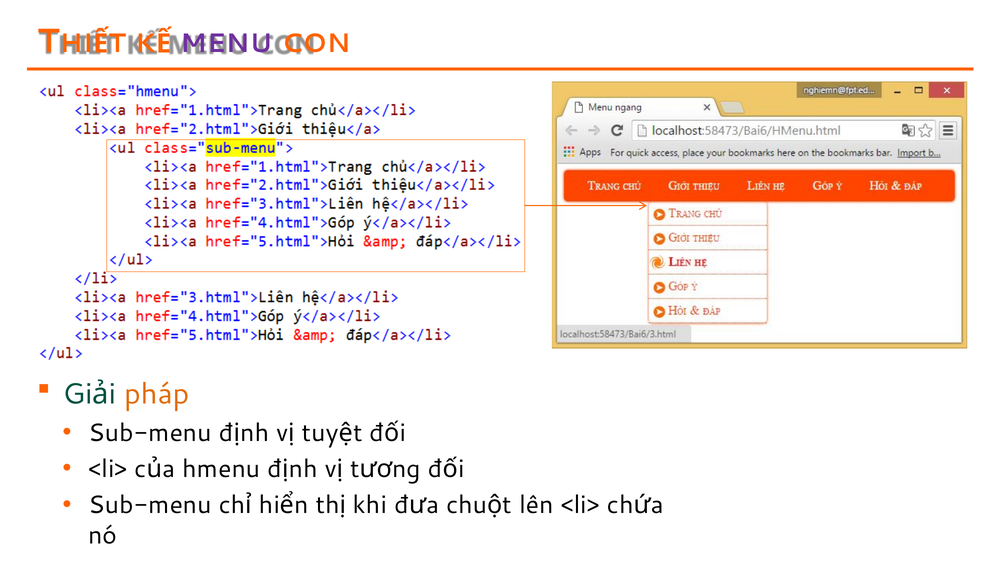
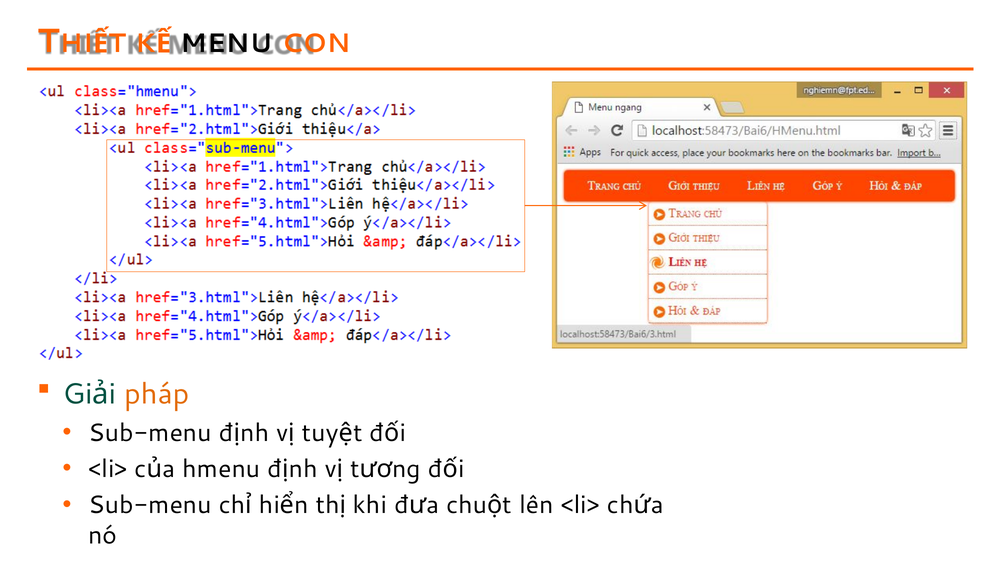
MENU colour: purple -> black (226, 44)
